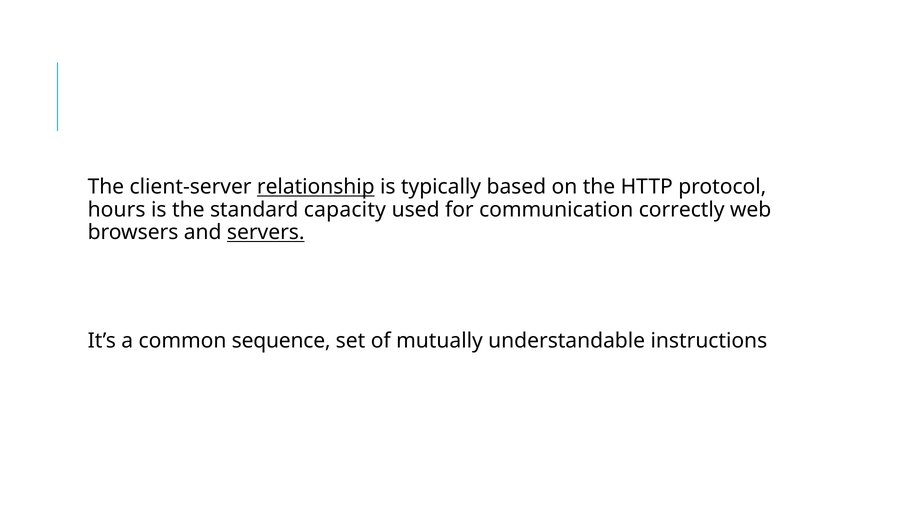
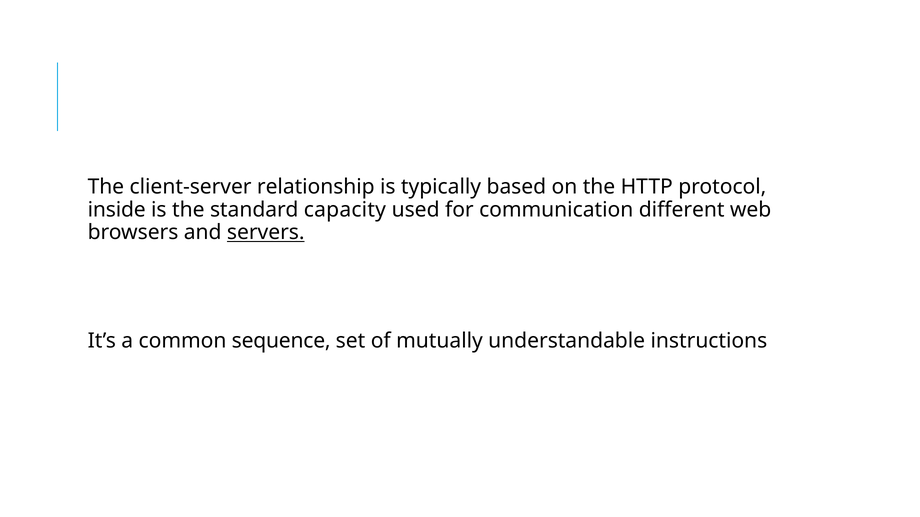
relationship underline: present -> none (316, 187)
hours: hours -> inside (117, 210)
correctly: correctly -> different (682, 210)
